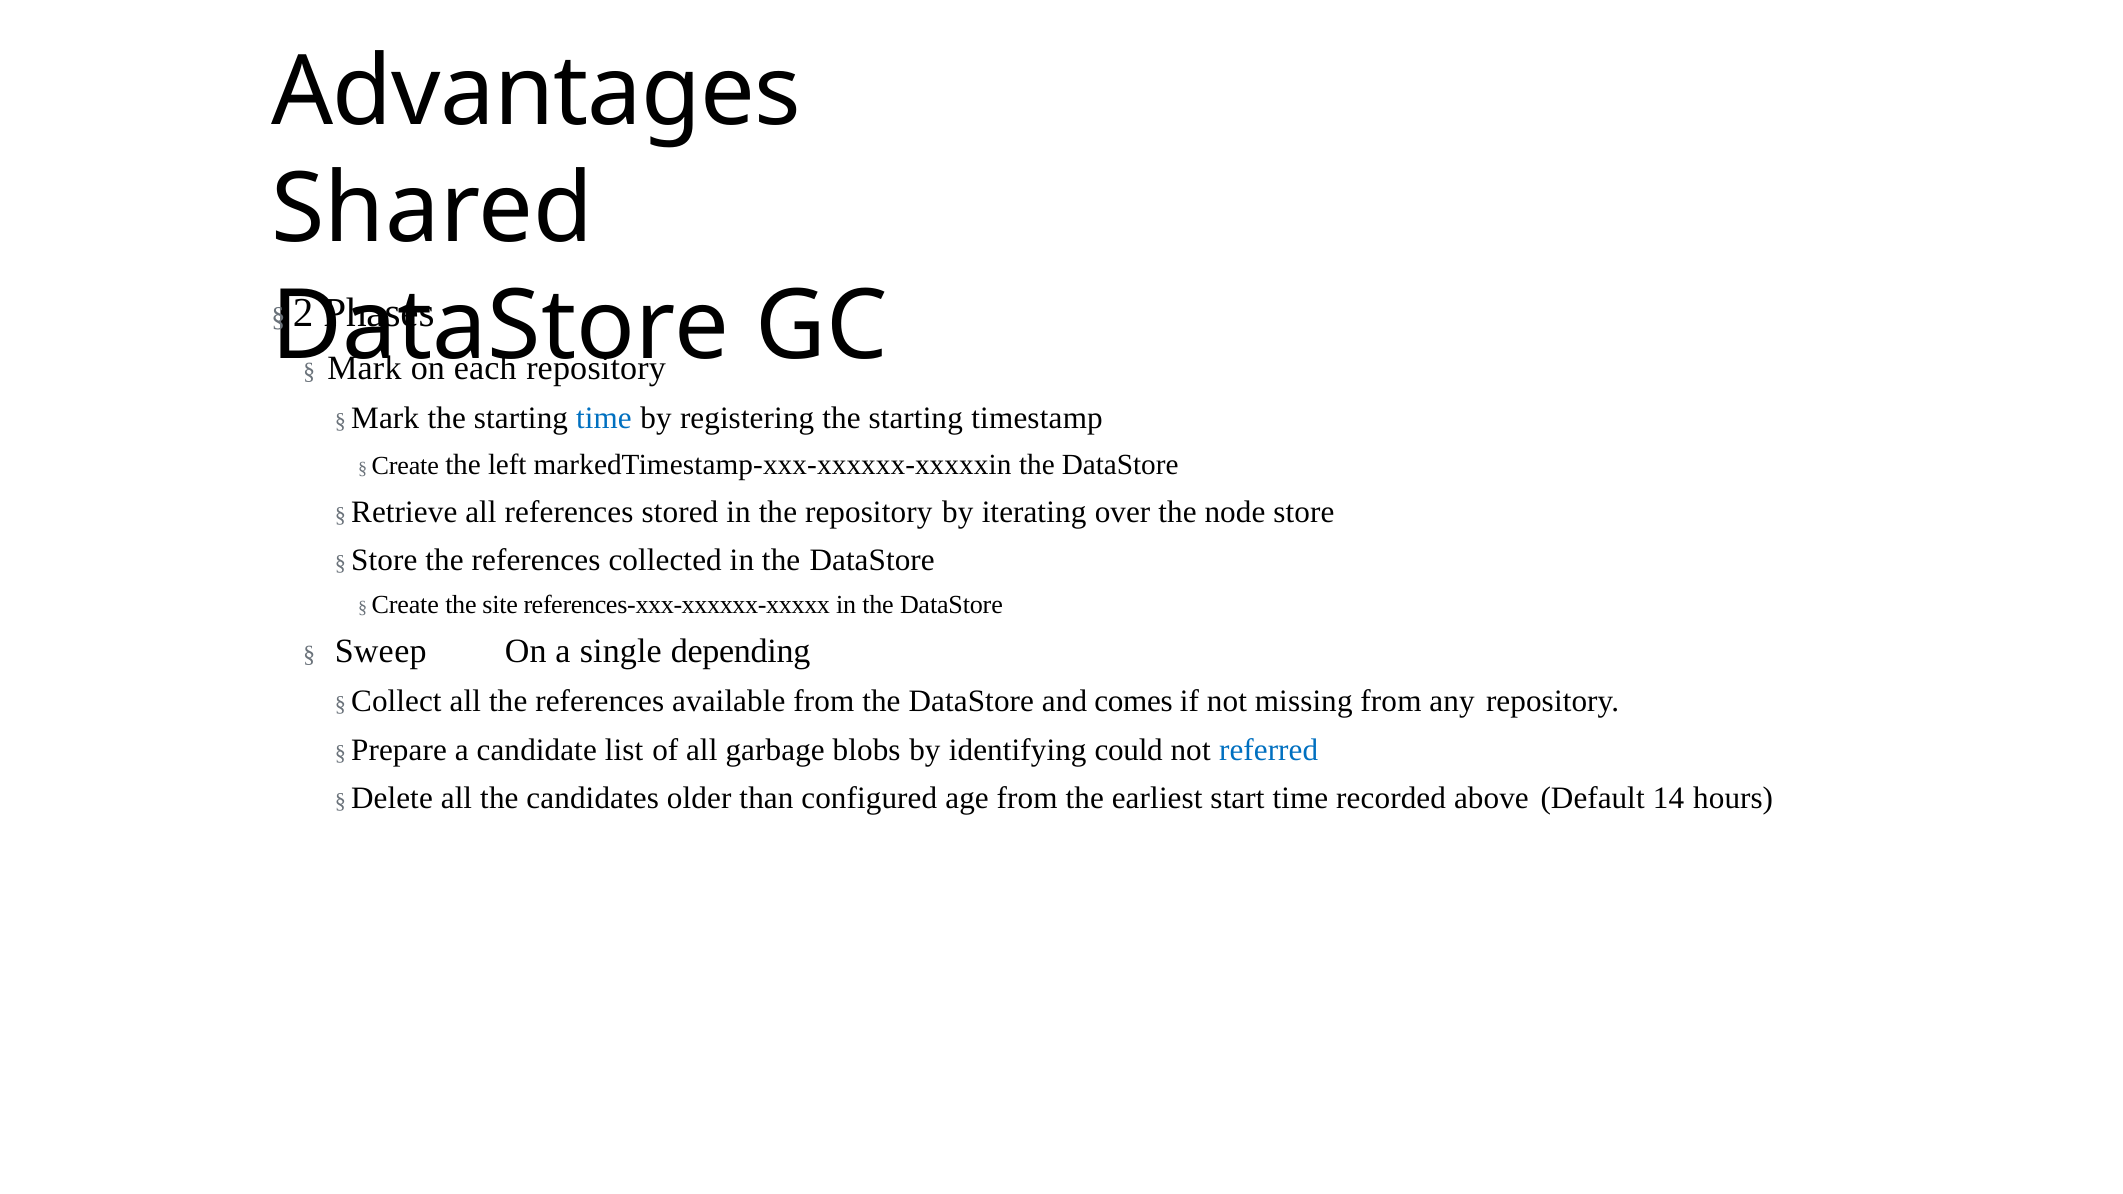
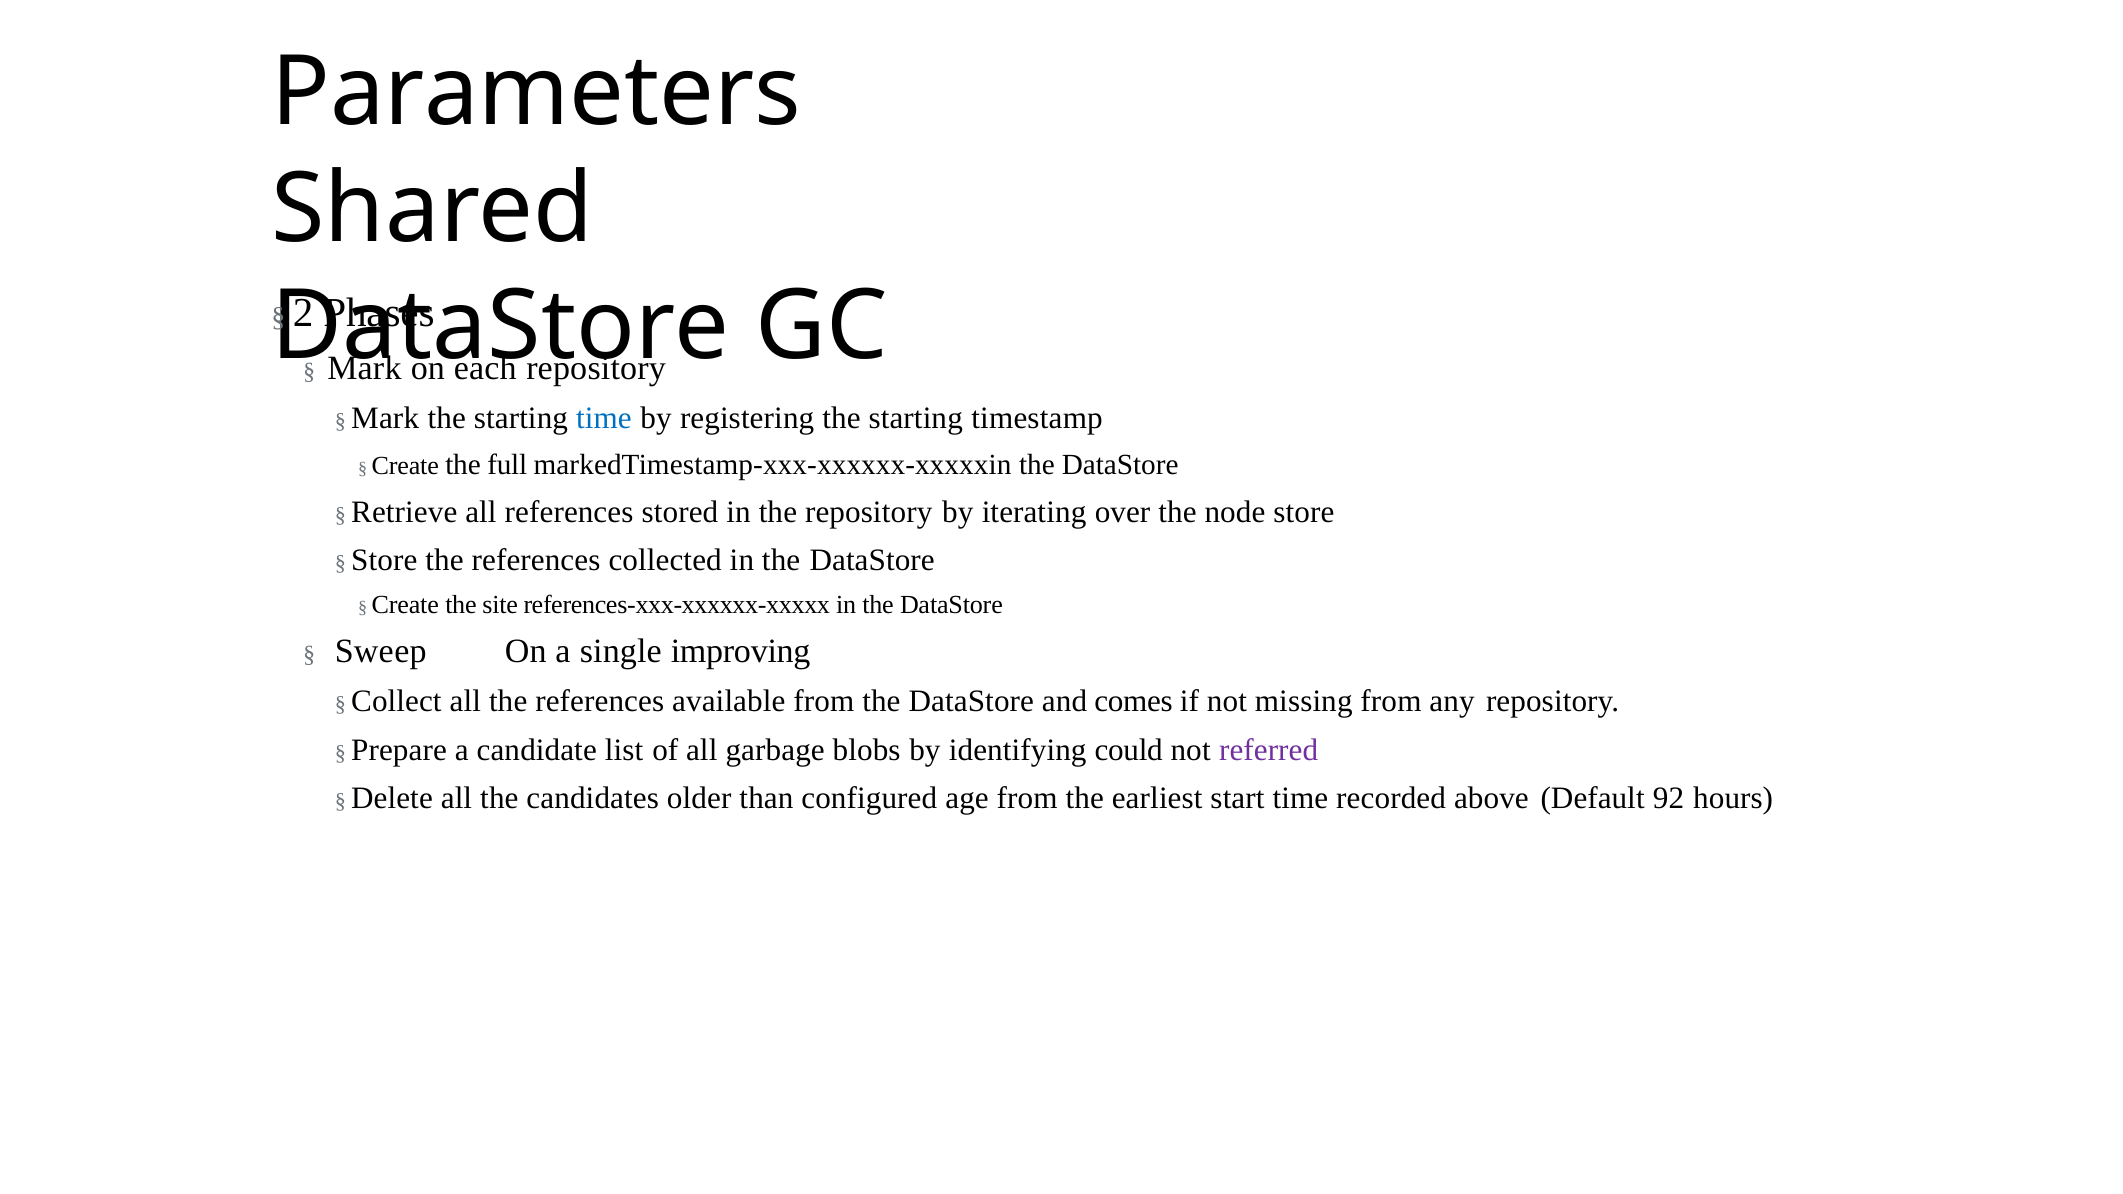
Advantages: Advantages -> Parameters (536, 93)
left: left -> full (507, 465)
depending: depending -> improving (741, 652)
referred colour: blue -> purple (1269, 750)
14: 14 -> 92 (1669, 798)
